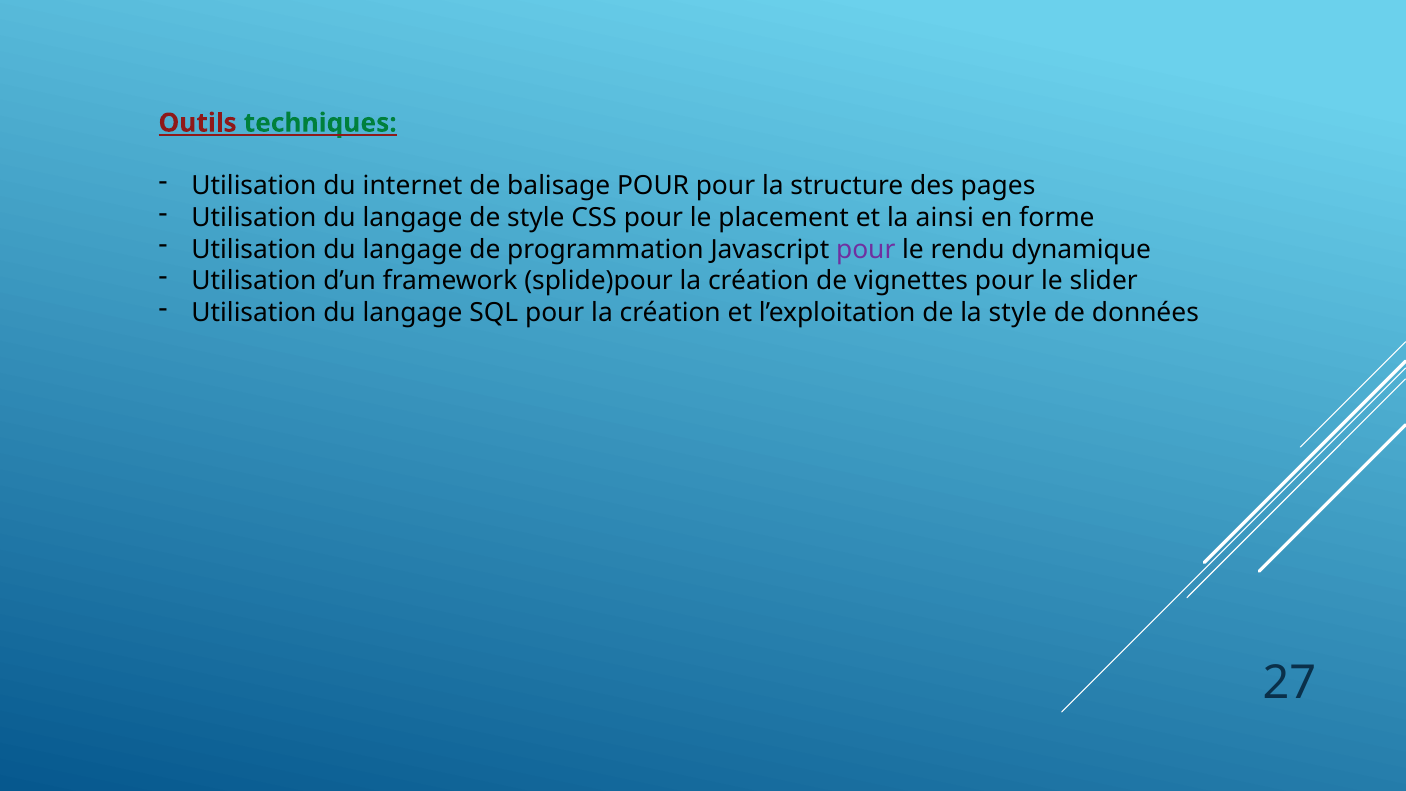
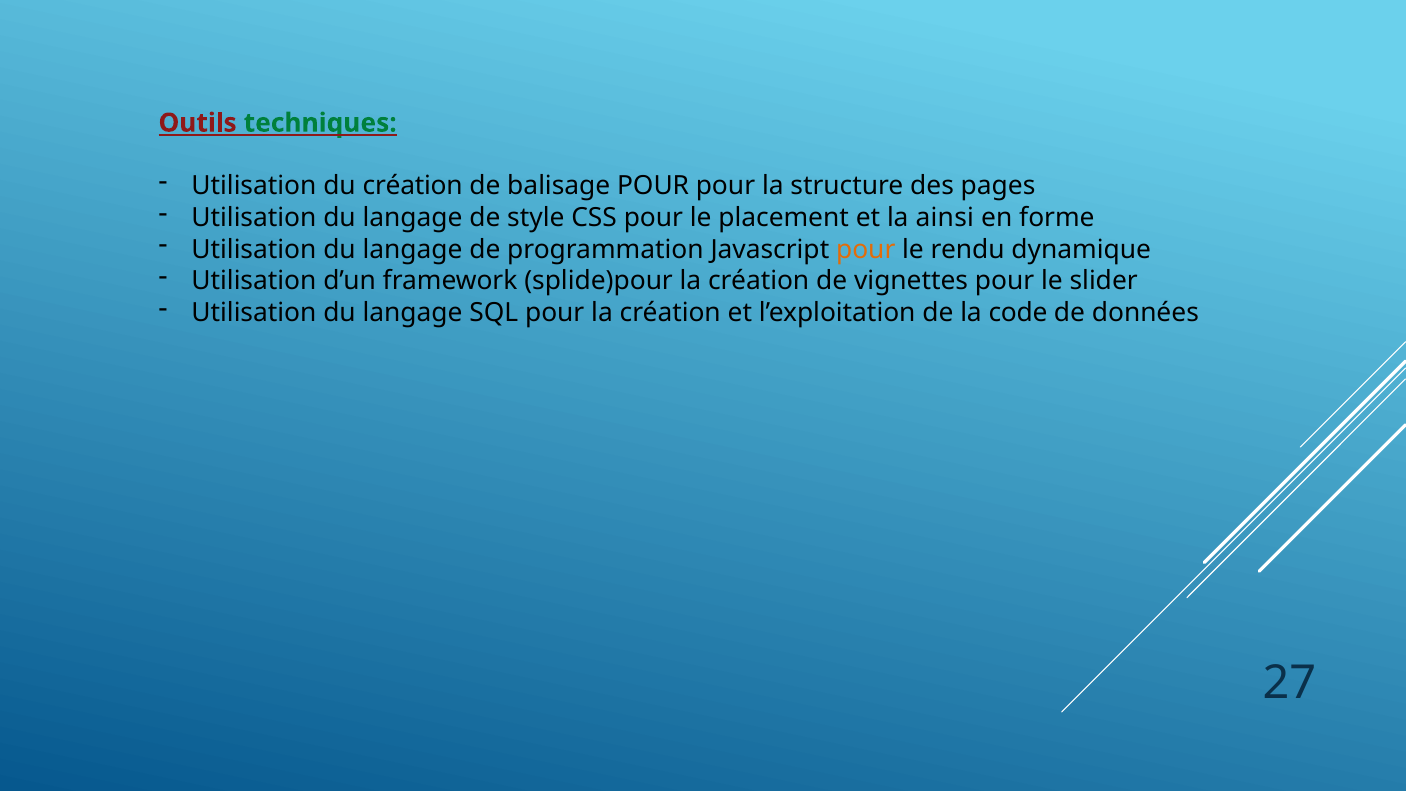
du internet: internet -> création (413, 186)
pour colour: purple -> orange (866, 249)
la style: style -> code (1018, 313)
